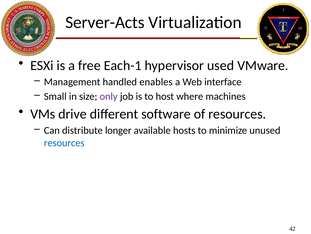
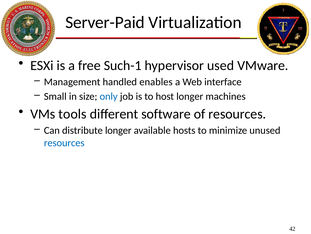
Server-Acts: Server-Acts -> Server-Paid (105, 22)
Each-1: Each-1 -> Such-1 (123, 65)
only colour: purple -> blue (109, 96)
host where: where -> longer (190, 96)
drive: drive -> tools (73, 114)
